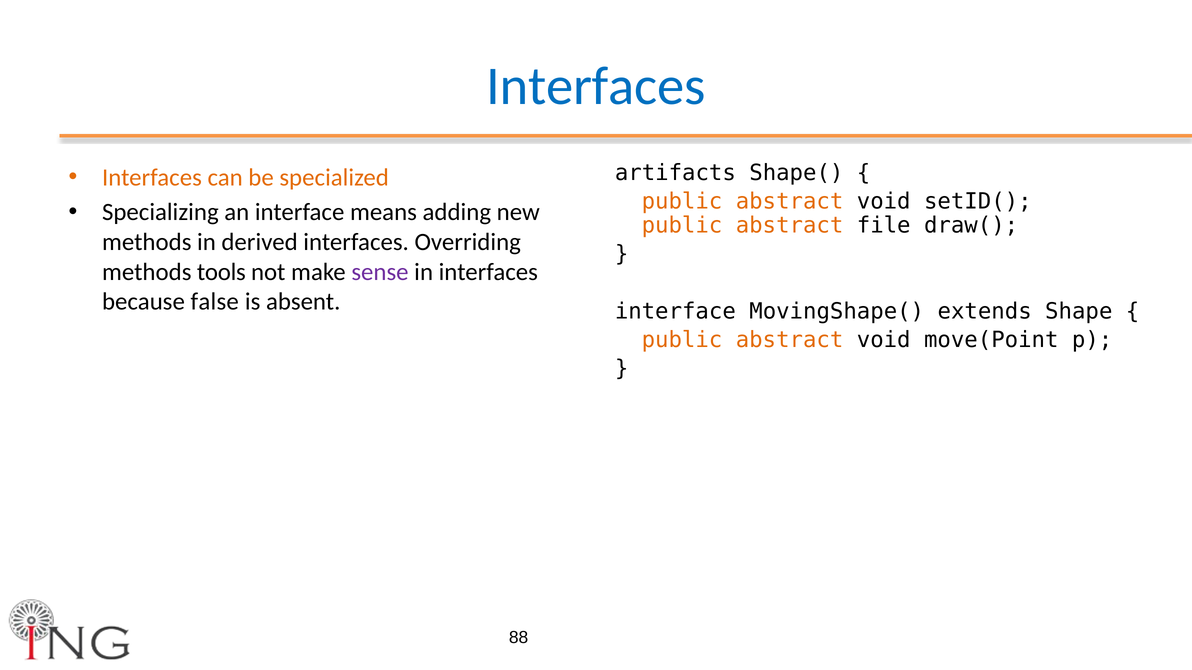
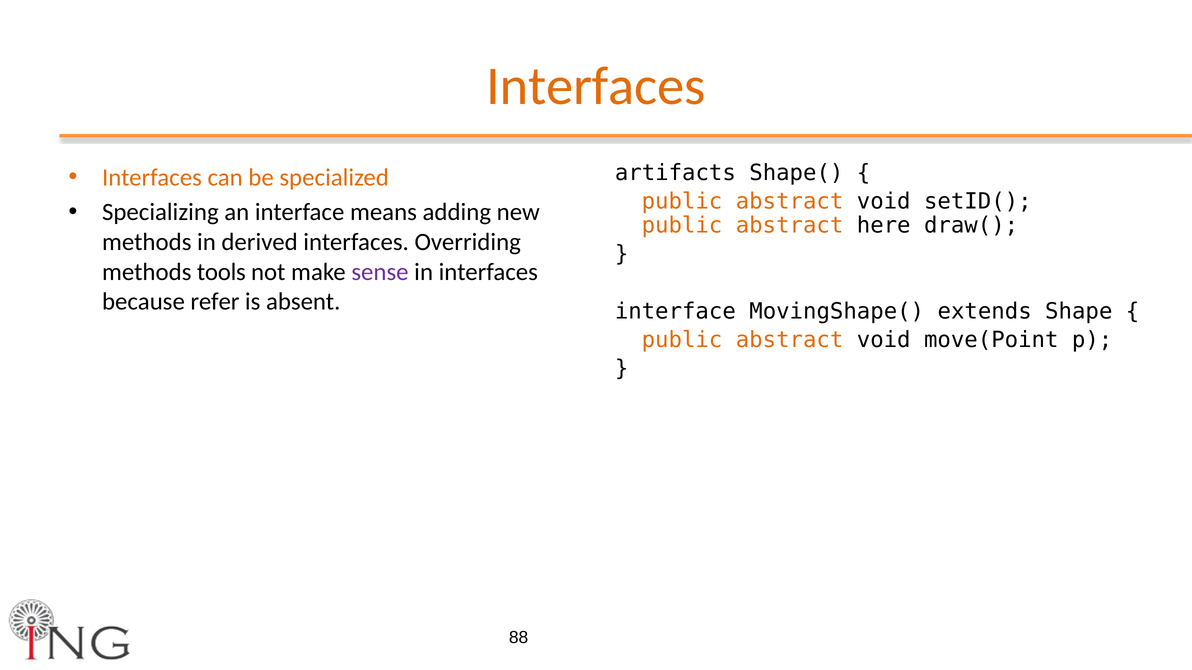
Interfaces colour: blue -> orange (596, 87)
file: file -> here (884, 226)
false: false -> refer (215, 302)
